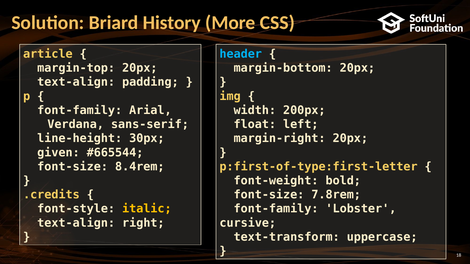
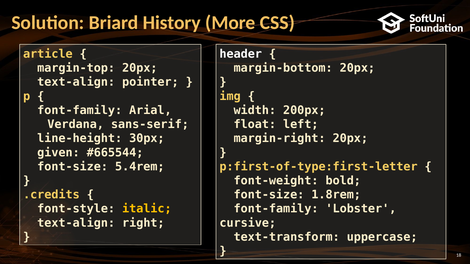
header colour: light blue -> white (241, 54)
padding: padding -> pointer (150, 82)
8.4rem: 8.4rem -> 5.4rem (140, 167)
7.8rem: 7.8rem -> 1.8rem (336, 195)
